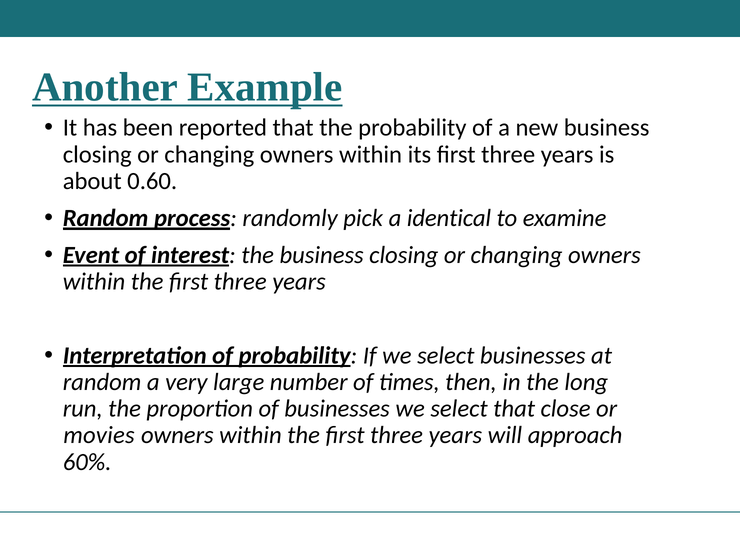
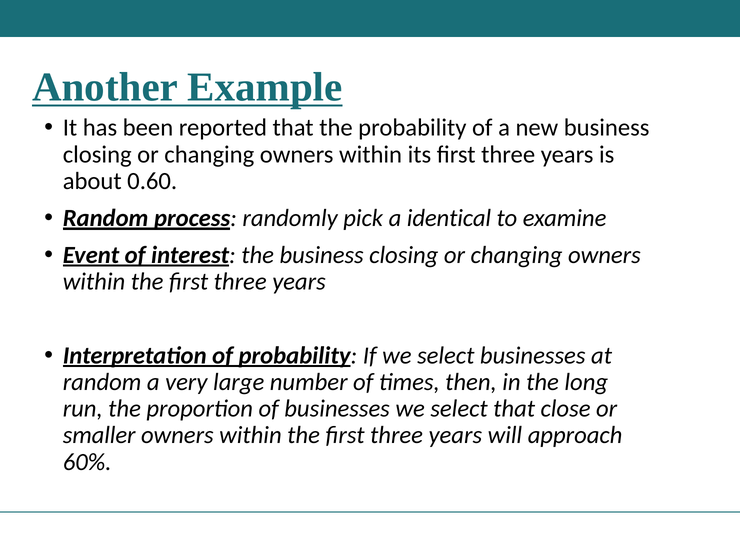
movies: movies -> smaller (99, 435)
